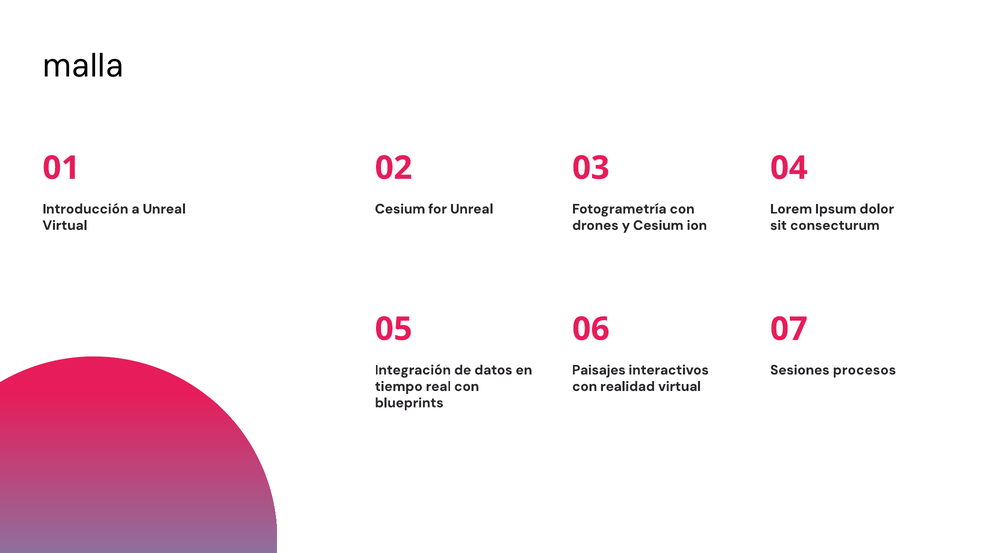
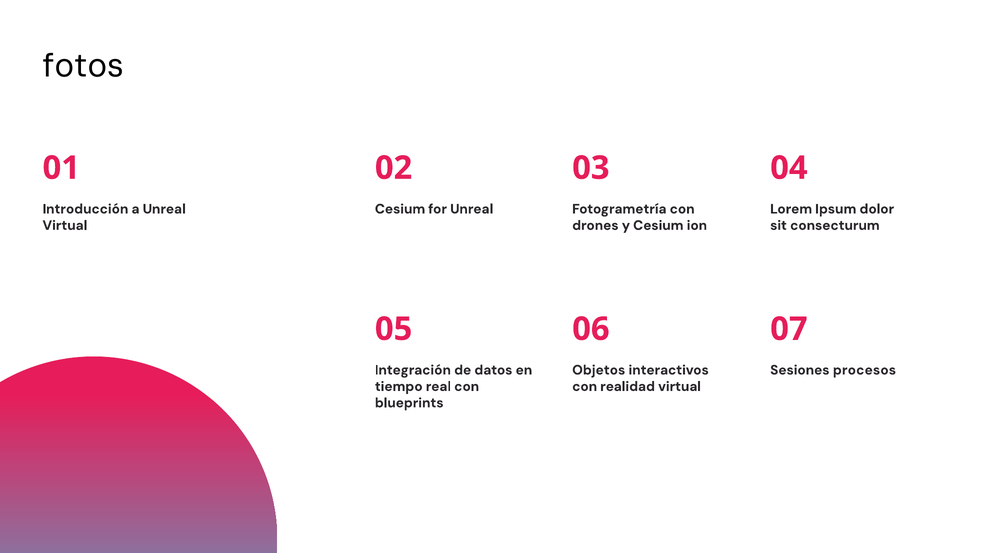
malla: malla -> fotos (83, 66)
Paisajes: Paisajes -> Objetos (599, 370)
